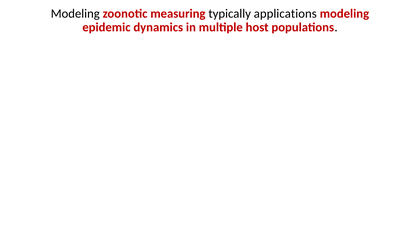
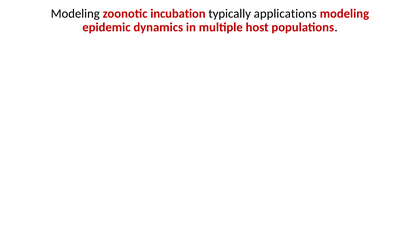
measuring: measuring -> incubation (178, 14)
